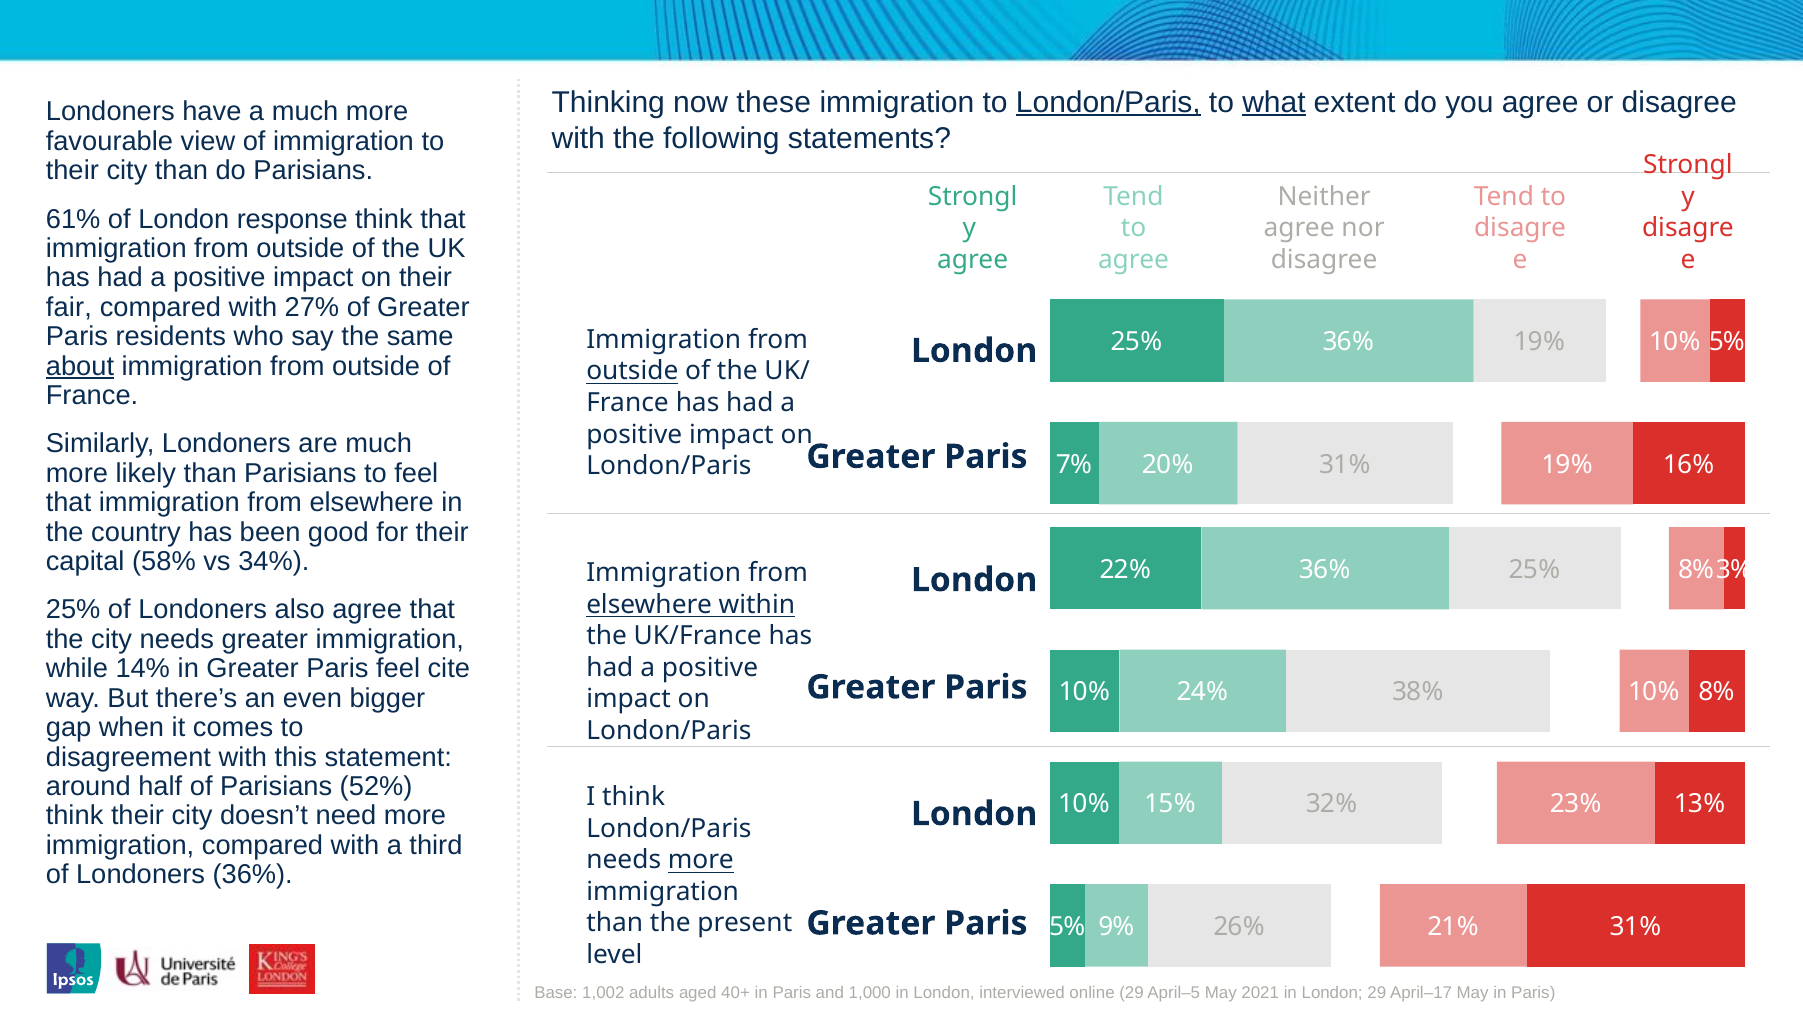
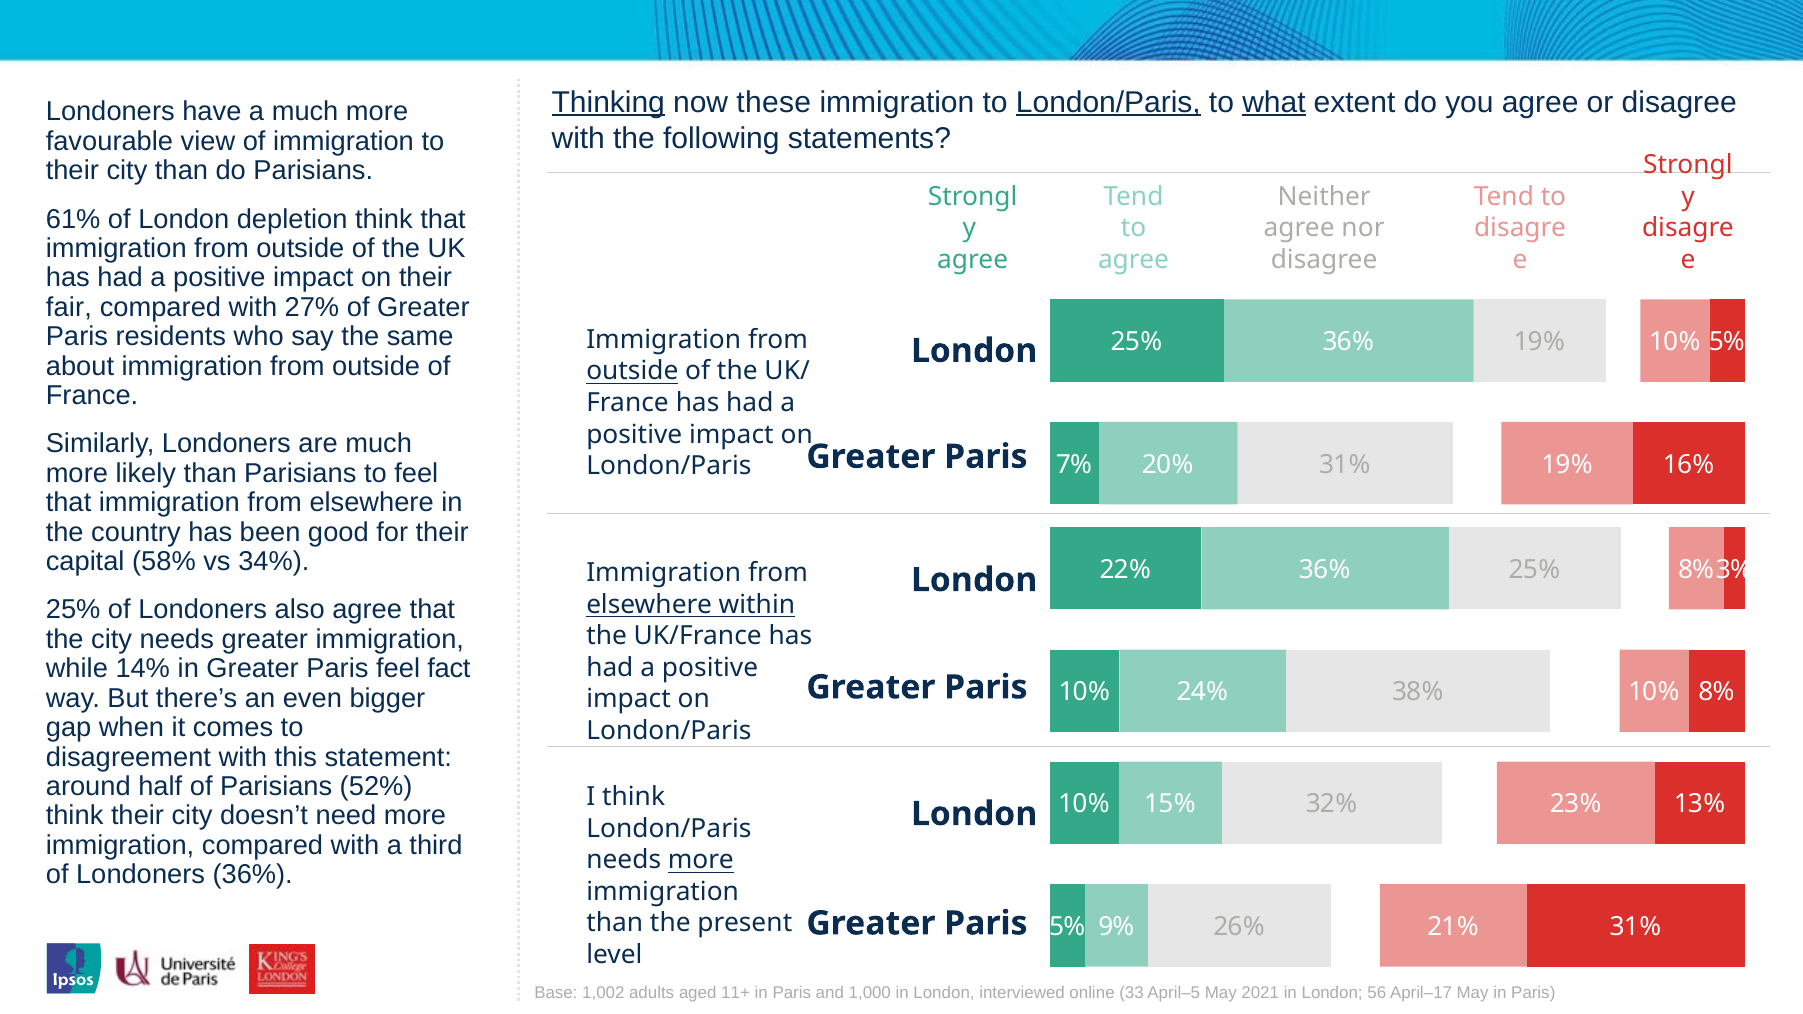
Thinking underline: none -> present (608, 102)
response: response -> depletion (292, 219)
about underline: present -> none (80, 366)
cite: cite -> fact (449, 669)
40+: 40+ -> 11+ (736, 993)
online 29: 29 -> 33 (1132, 993)
London 29: 29 -> 56 (1377, 993)
